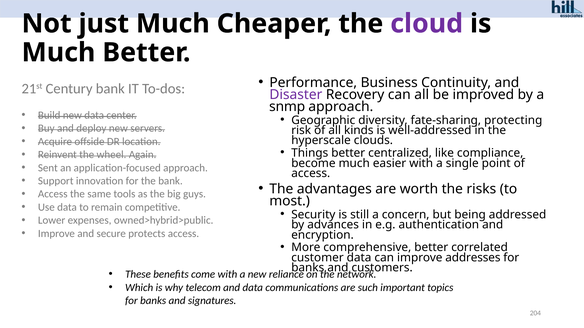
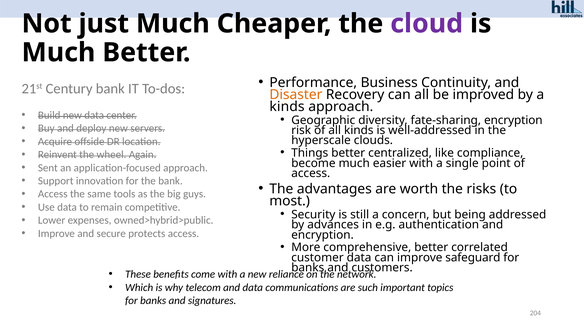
Disaster colour: purple -> orange (296, 95)
snmp: snmp -> kinds (287, 107)
fate-sharing protecting: protecting -> encryption (513, 120)
addresses: addresses -> safeguard (473, 258)
